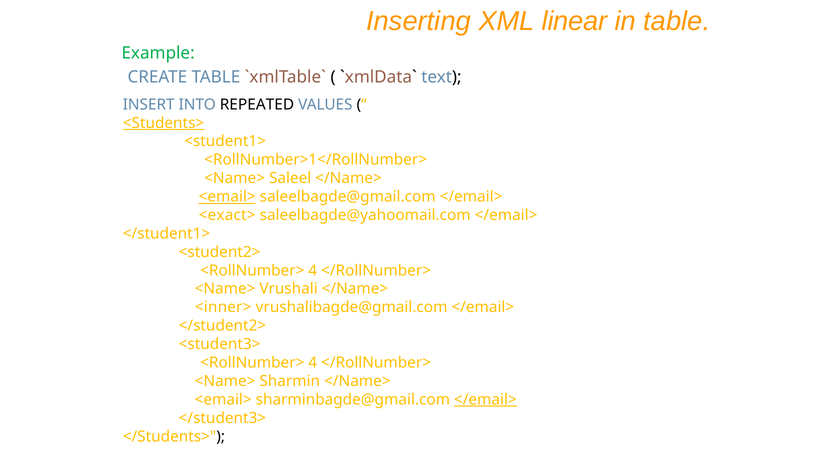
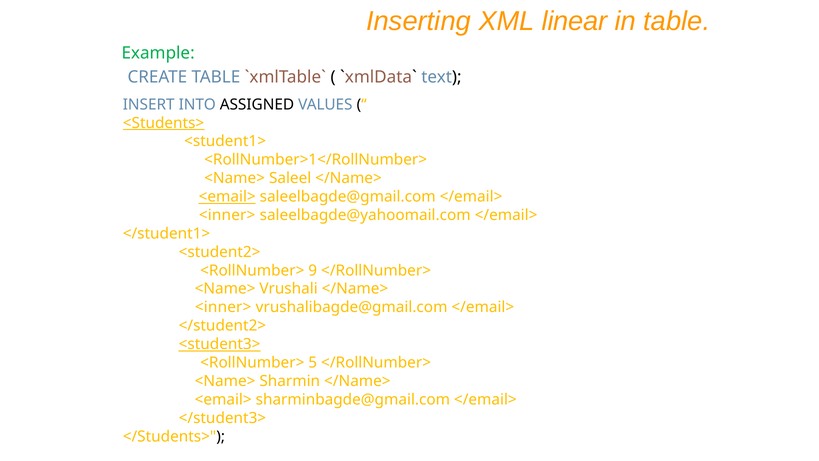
REPEATED: REPEATED -> ASSIGNED (257, 104)
<exact>: <exact> -> <inner> (227, 215)
4: 4 -> 9 (313, 270)
<student3> underline: none -> present (220, 344)
4: 4 -> 5 (313, 362)
</email> underline: present -> none (485, 399)
